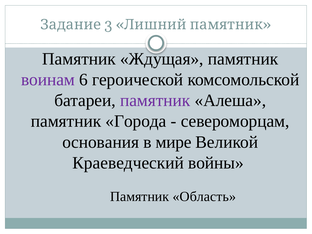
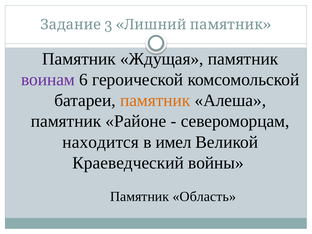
памятник colour: purple -> orange (155, 100)
Города: Города -> Районе (136, 121)
основания: основания -> находится (101, 142)
мире: мире -> имел (174, 142)
